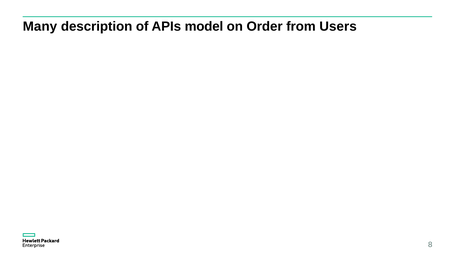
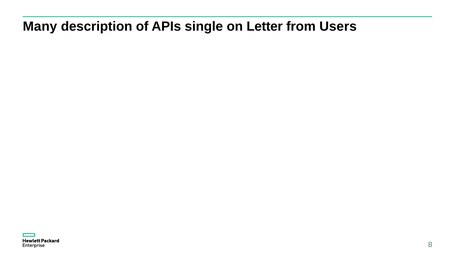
model: model -> single (204, 26)
Order: Order -> Letter (265, 26)
